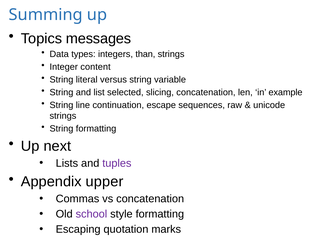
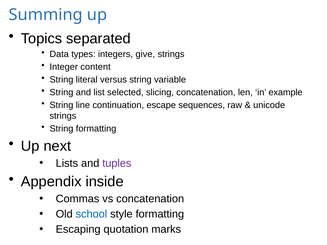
messages: messages -> separated (98, 39)
than: than -> give (145, 54)
upper: upper -> inside (105, 182)
school colour: purple -> blue (91, 214)
